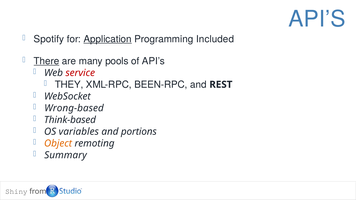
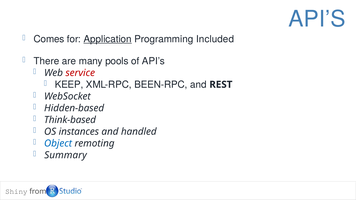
Spotify: Spotify -> Comes (49, 39)
There underline: present -> none (46, 61)
THEY: THEY -> KEEP (69, 85)
Wrong-based: Wrong-based -> Hidden-based (74, 108)
variables: variables -> instances (79, 132)
portions: portions -> handled (139, 132)
Object colour: orange -> blue (58, 143)
